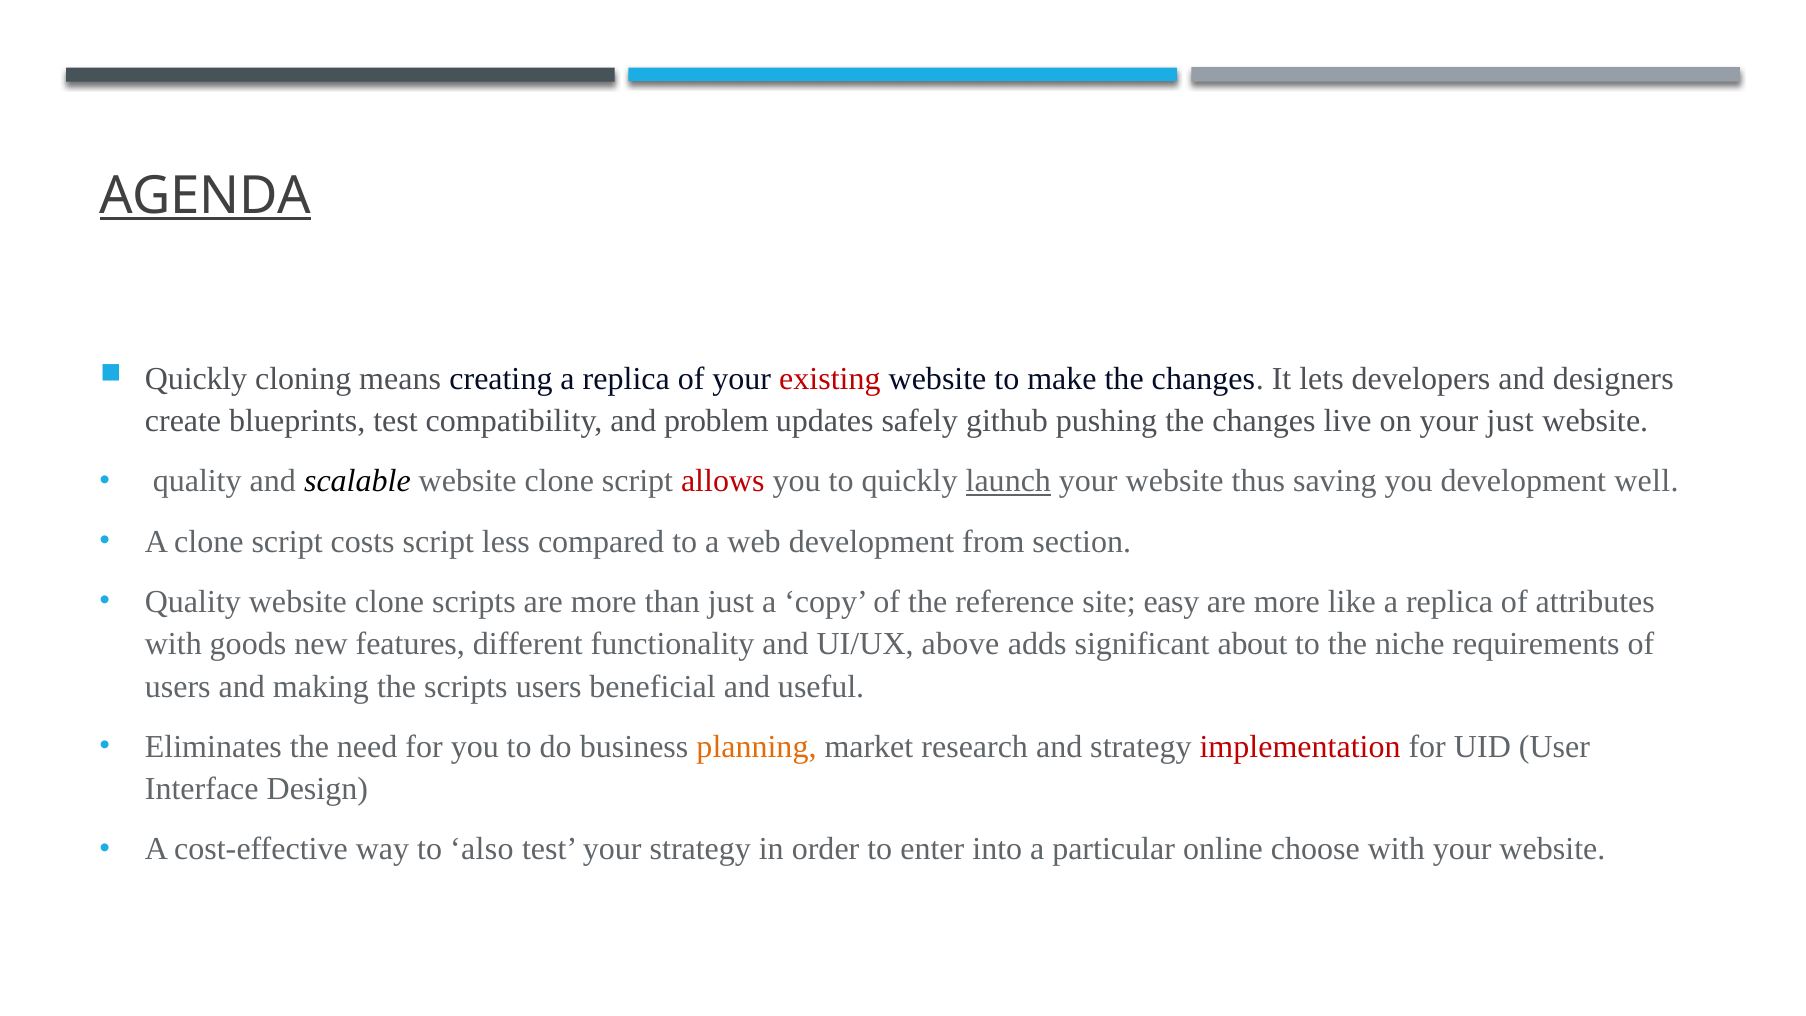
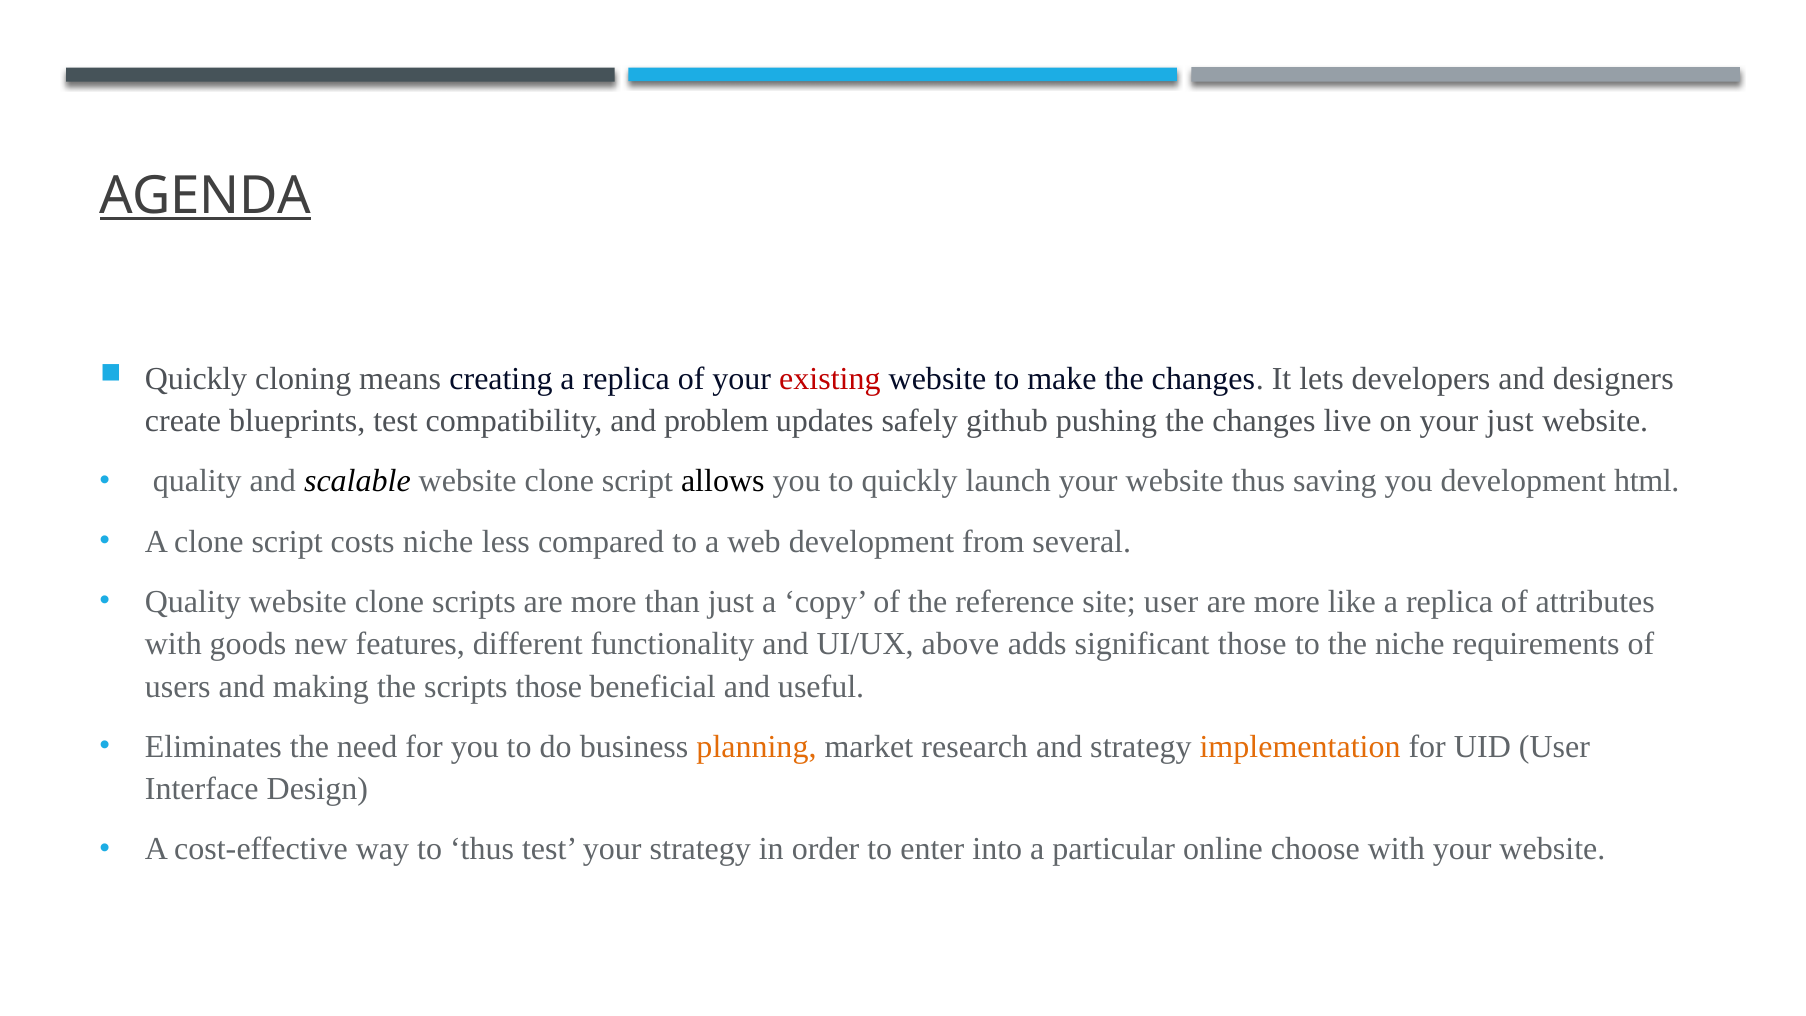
allows colour: red -> black (723, 481)
launch underline: present -> none (1008, 481)
well: well -> html (1647, 481)
costs script: script -> niche (438, 542)
section: section -> several (1082, 542)
site easy: easy -> user (1171, 602)
significant about: about -> those (1252, 644)
scripts users: users -> those (549, 686)
implementation colour: red -> orange (1300, 747)
to also: also -> thus (482, 849)
